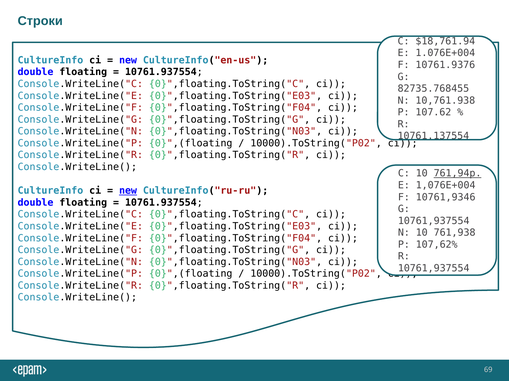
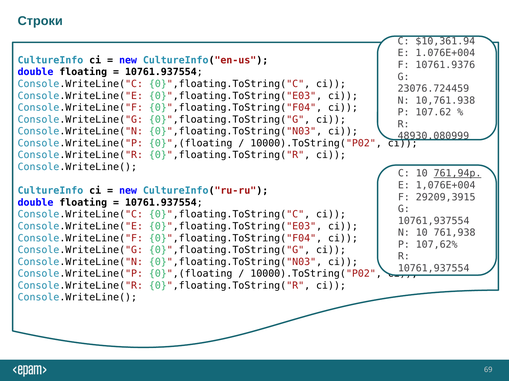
$18,761.94: $18,761.94 -> $10,361.94 (445, 41)
82735.768455: 82735.768455 -> 23076.724459 (433, 89)
10761.137554: 10761.137554 -> 48930.080999 (433, 136)
new underline: present -> none (128, 191)
10761,9346: 10761,9346 -> 29209,3915 (446, 197)
